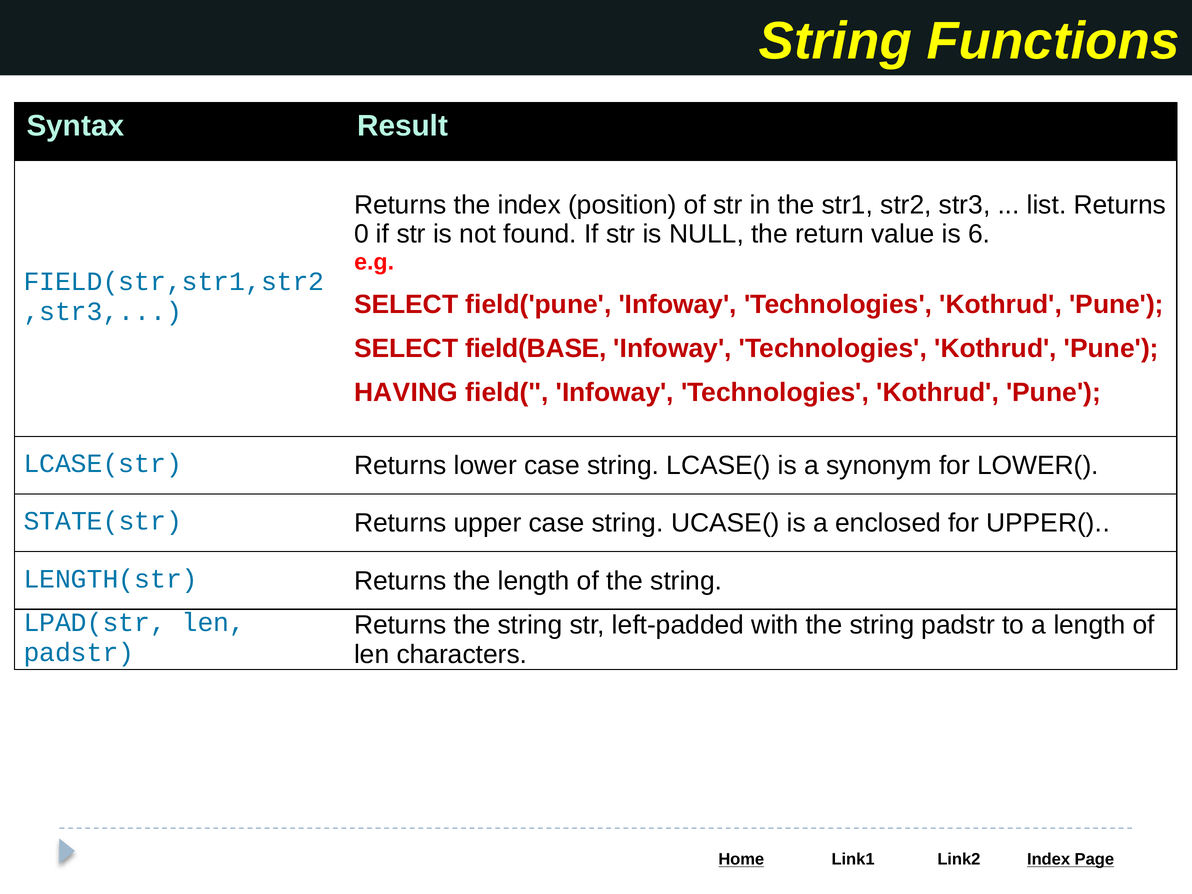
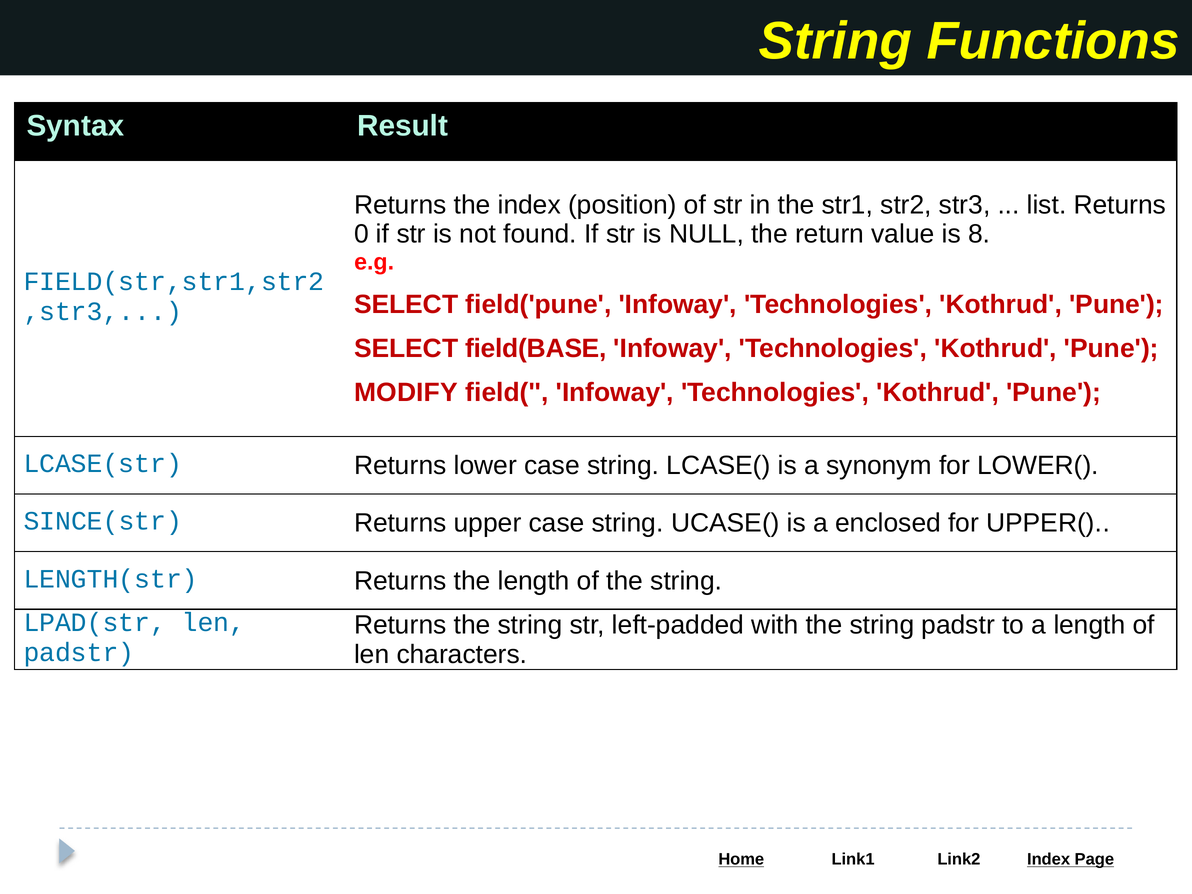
6: 6 -> 8 (979, 234)
HAVING: HAVING -> MODIFY (406, 393)
STATE(str: STATE(str -> SINCE(str (103, 521)
